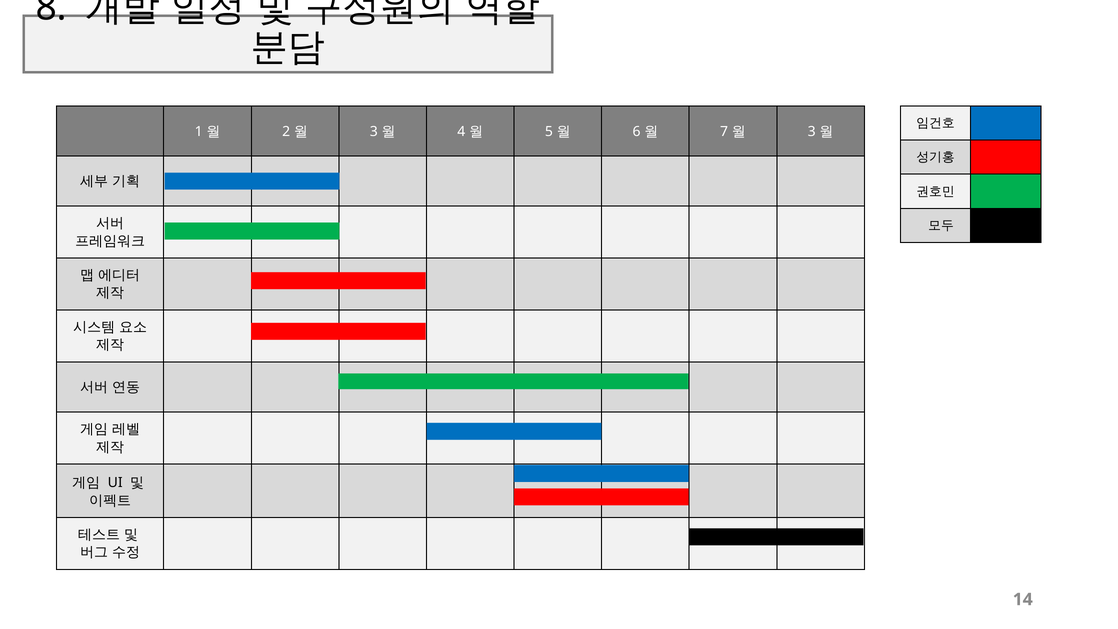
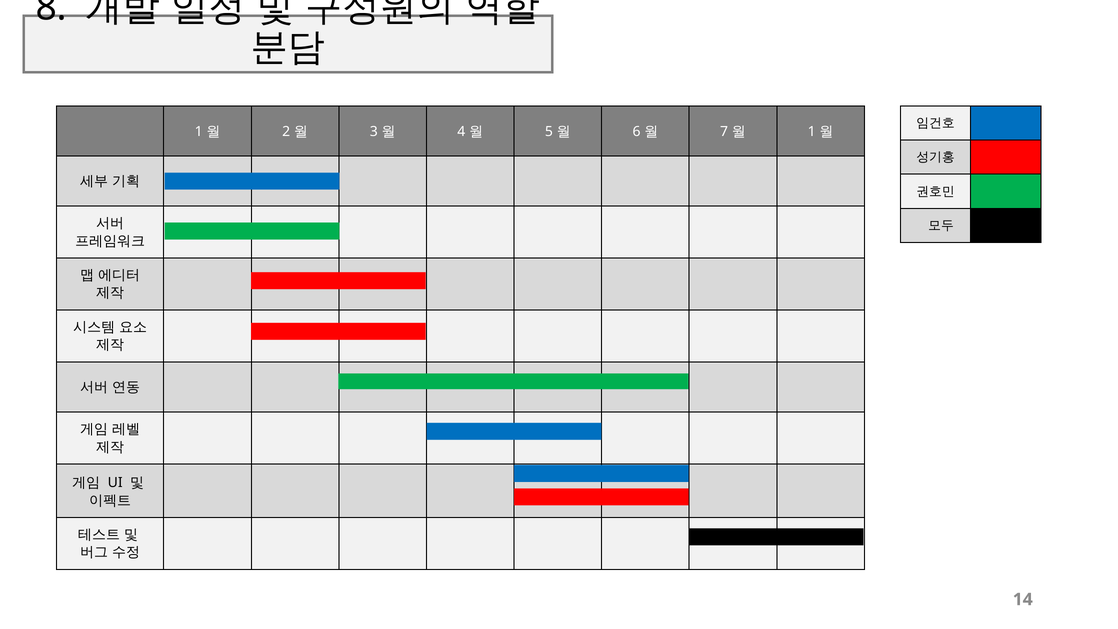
3: 3 -> 1 (812, 132)
